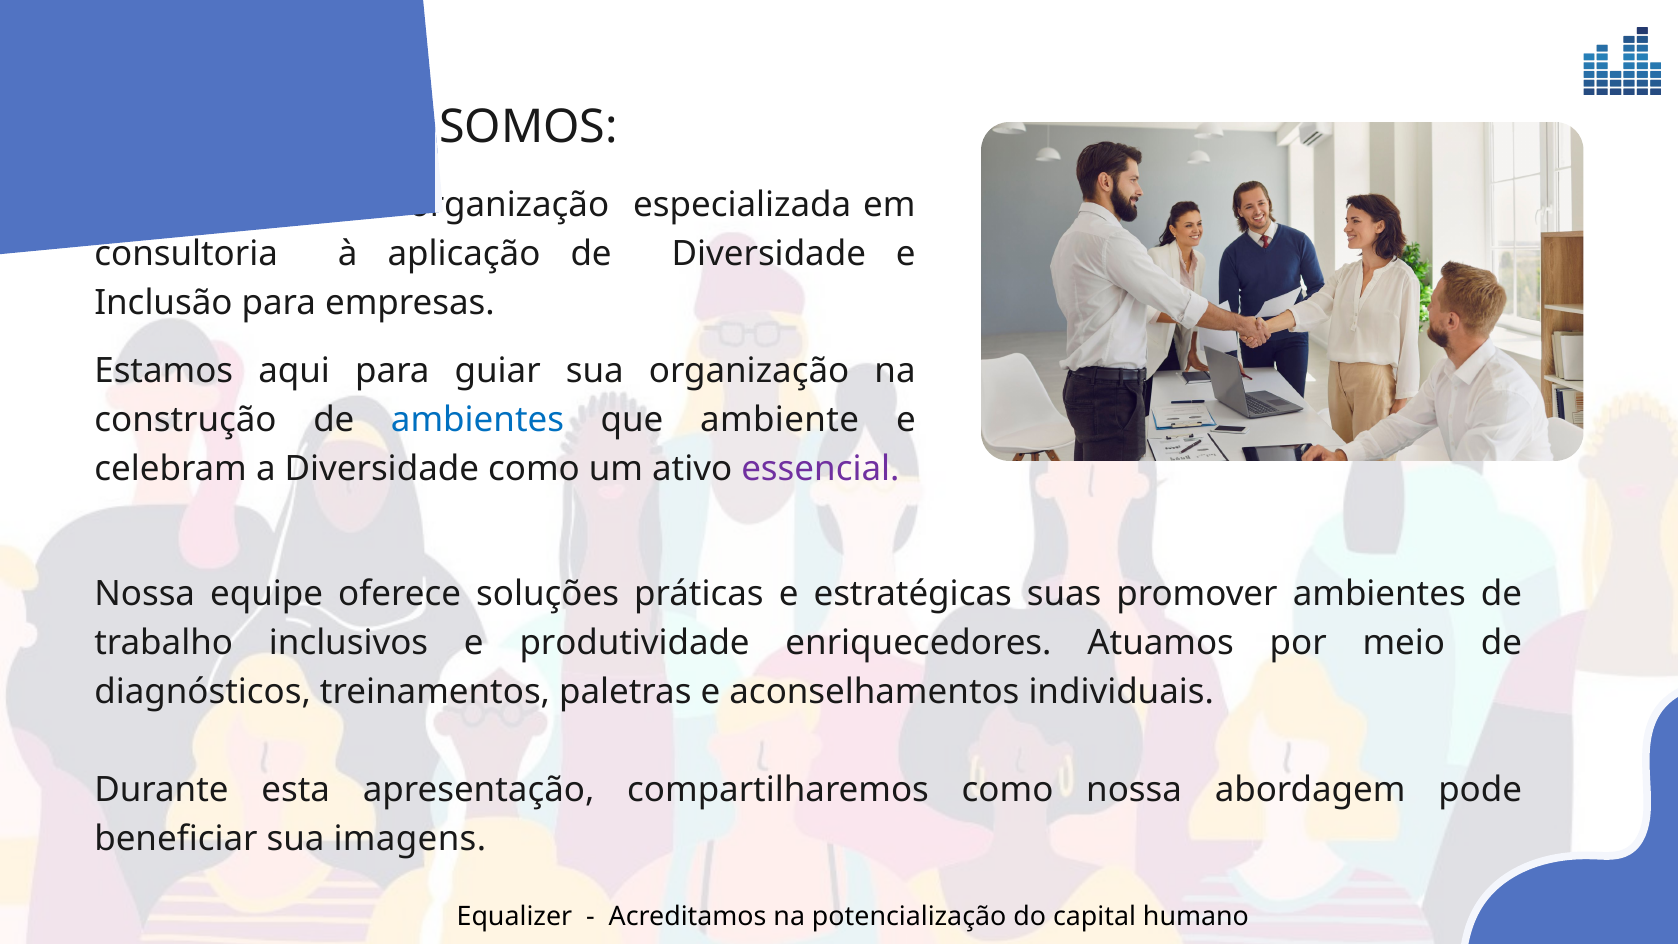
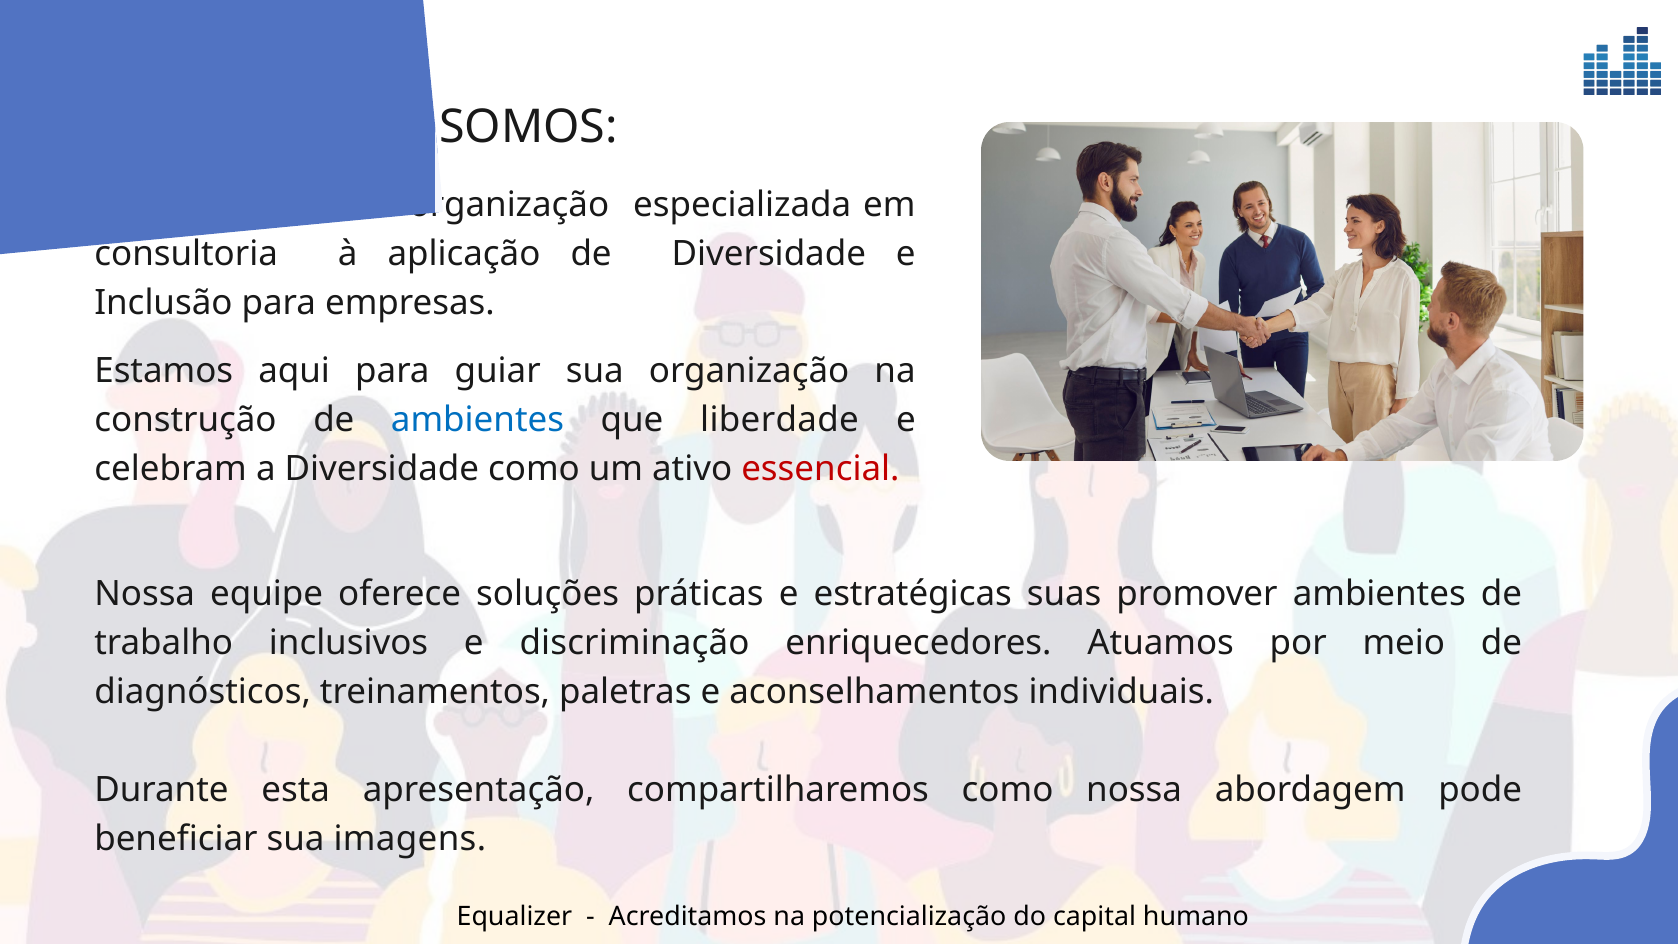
ambiente: ambiente -> liberdade (780, 420)
essencial colour: purple -> red (820, 469)
produtividade: produtividade -> discriminação (634, 643)
